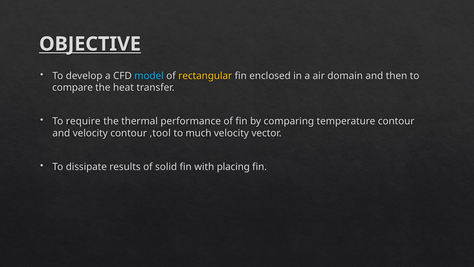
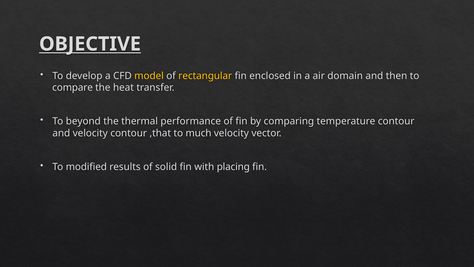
model colour: light blue -> yellow (149, 76)
require: require -> beyond (83, 121)
,tool: ,tool -> ,that (160, 133)
dissipate: dissipate -> modified (86, 167)
